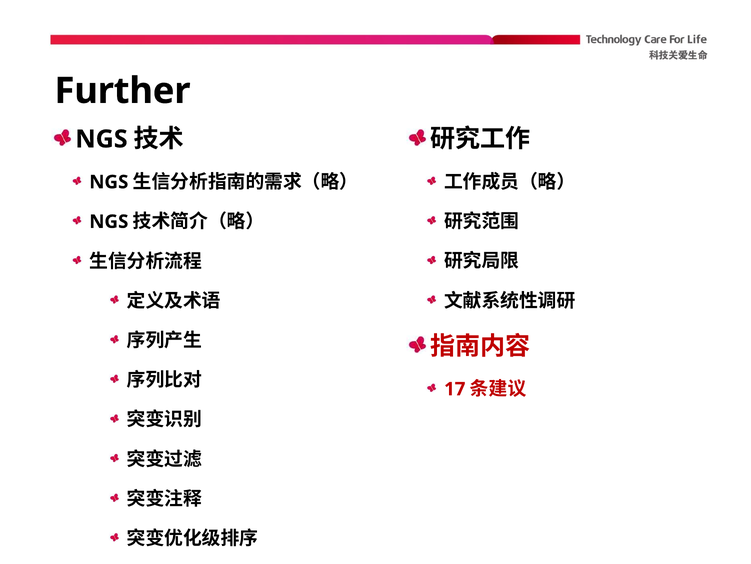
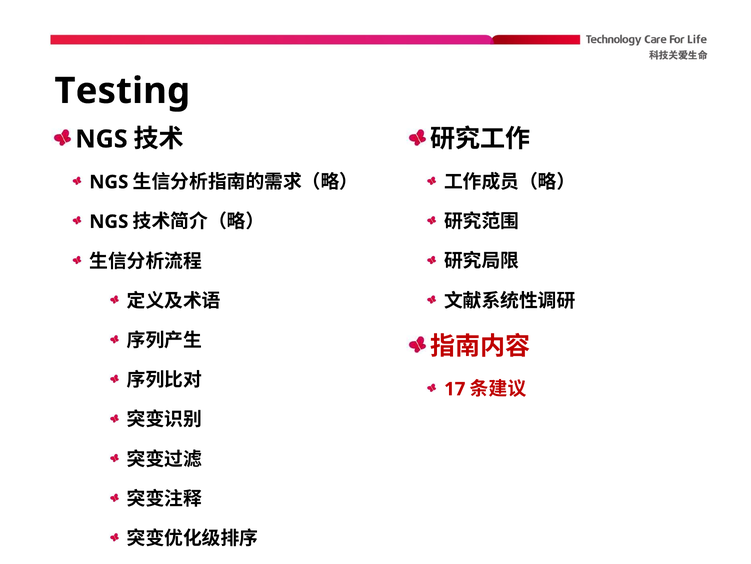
Further: Further -> Testing (122, 91)
